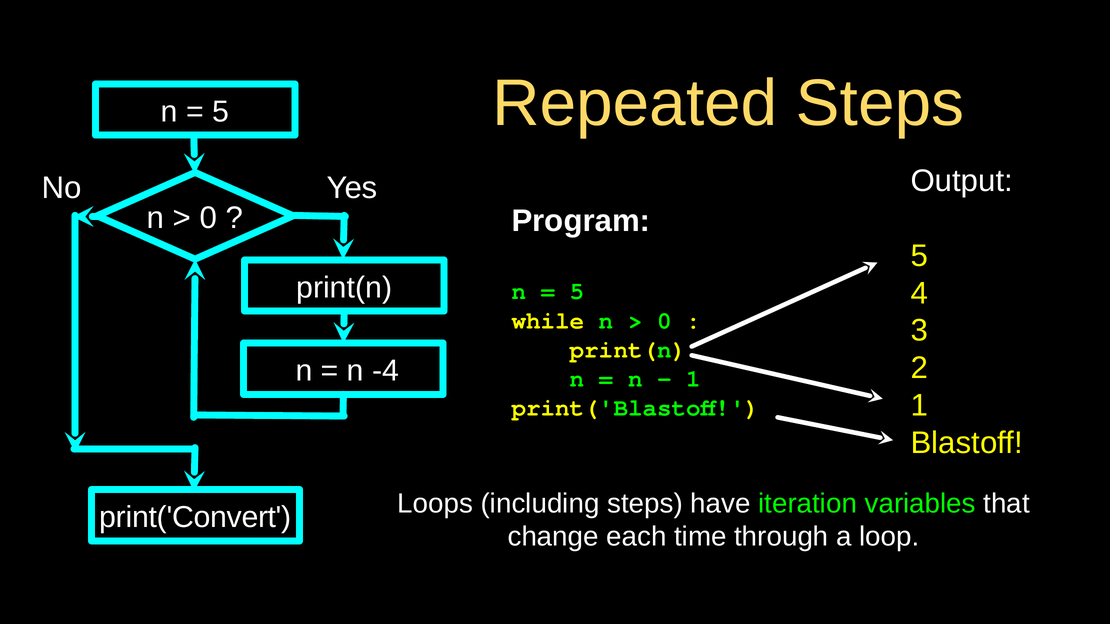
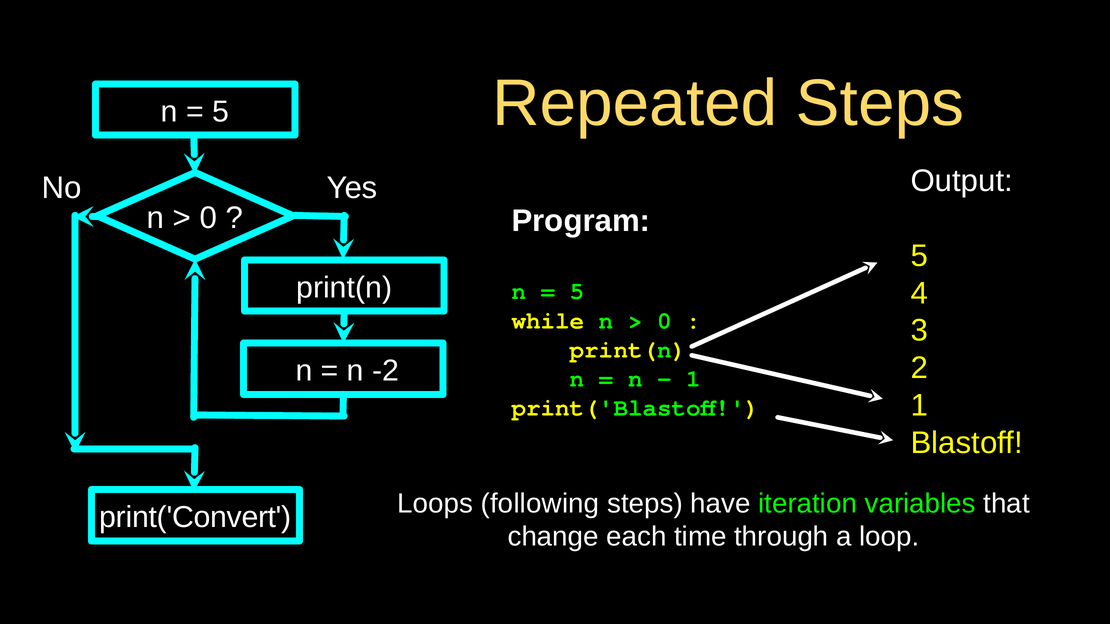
-4: -4 -> -2 (386, 371)
including: including -> following (540, 504)
